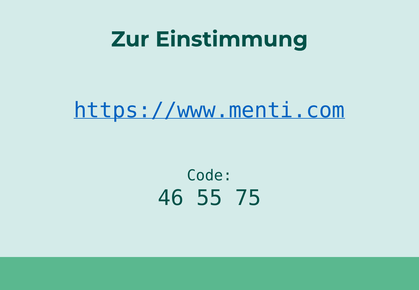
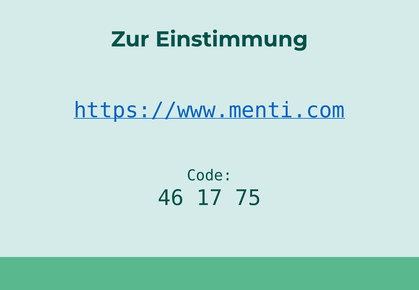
55: 55 -> 17 (209, 198)
